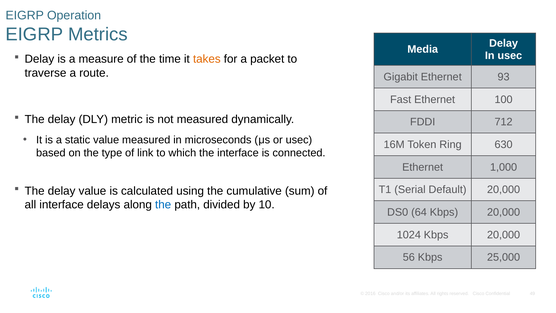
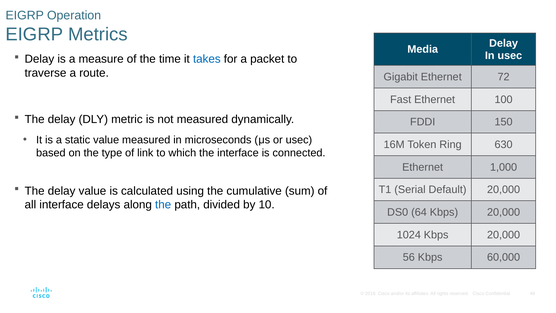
takes colour: orange -> blue (207, 59)
93: 93 -> 72 (504, 77)
712: 712 -> 150 (504, 122)
25,000: 25,000 -> 60,000 (504, 257)
